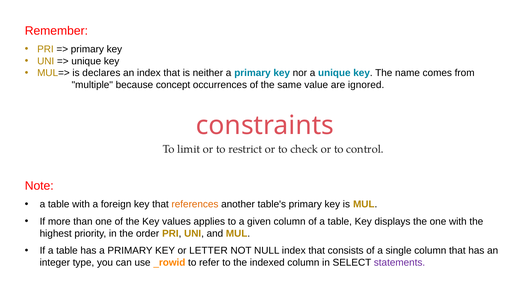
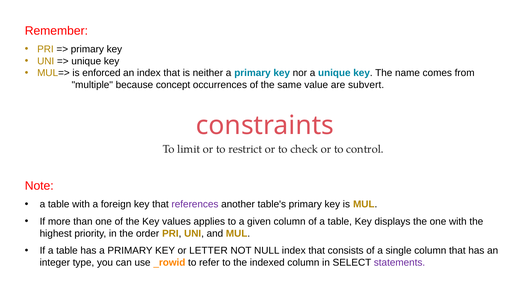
declares: declares -> enforced (101, 73)
ignored: ignored -> subvert (366, 85)
references colour: orange -> purple (195, 204)
